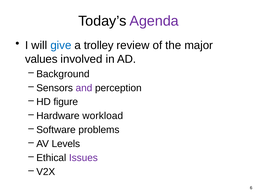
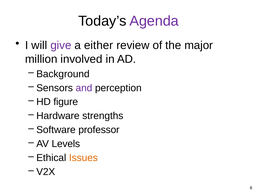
give colour: blue -> purple (61, 45)
trolley: trolley -> either (99, 45)
values: values -> million (41, 59)
workload: workload -> strengths (103, 116)
problems: problems -> professor (99, 130)
Issues colour: purple -> orange (83, 158)
